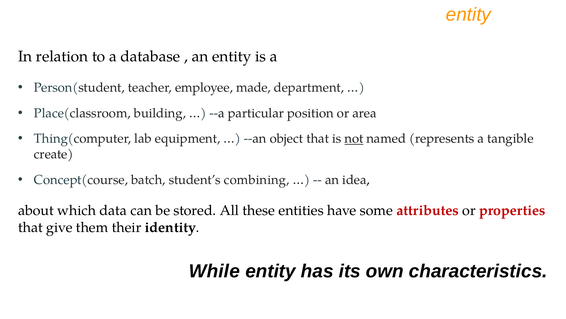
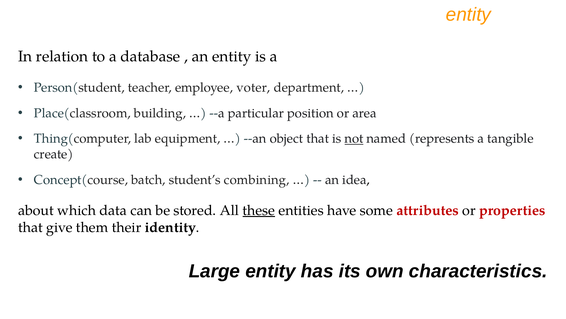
made: made -> voter (253, 87)
these underline: none -> present (259, 210)
While: While -> Large (214, 271)
